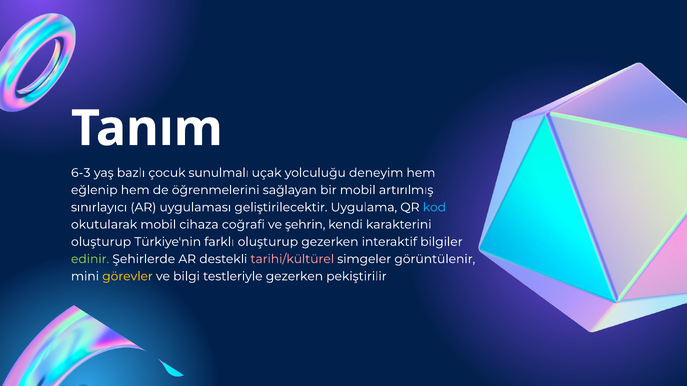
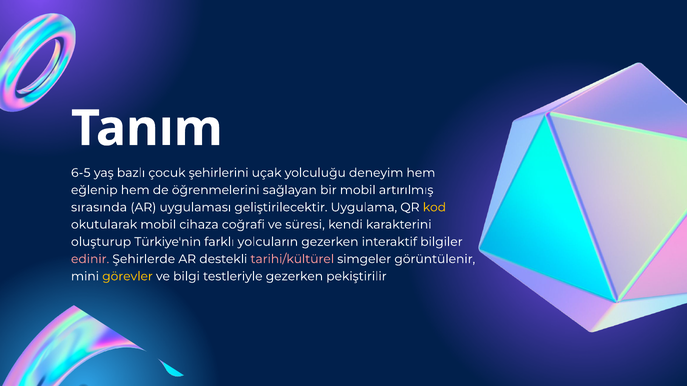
6-3: 6-3 -> 6-5 (81, 173)
sunulmalı: sunulmalı -> şehirlerini (219, 173)
sınırlayıcı: sınırlayıcı -> sırasında (99, 208)
kod colour: light blue -> yellow (434, 208)
şehrin: şehrin -> süresi (305, 225)
farklı oluşturup: oluşturup -> yolcuların (268, 242)
edinir colour: light green -> pink (90, 259)
